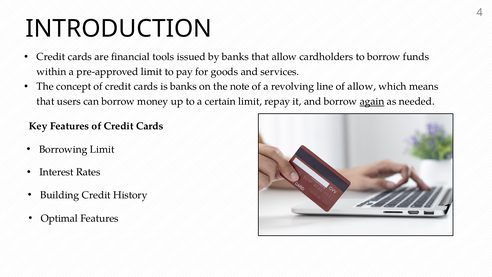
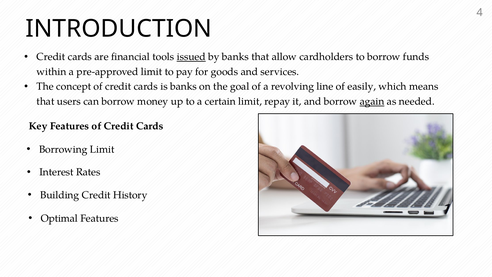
issued underline: none -> present (191, 57)
note: note -> goal (240, 87)
of allow: allow -> easily (362, 87)
